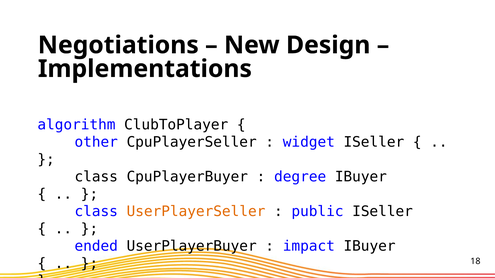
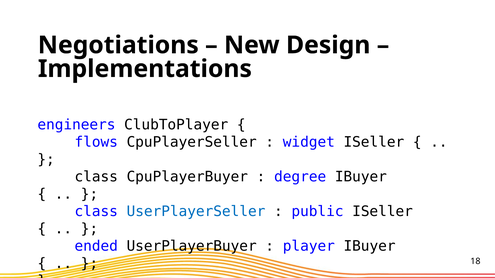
algorithm: algorithm -> engineers (76, 125)
other: other -> flows (96, 142)
UserPlayerSeller colour: orange -> blue (196, 212)
impact: impact -> player (309, 246)
